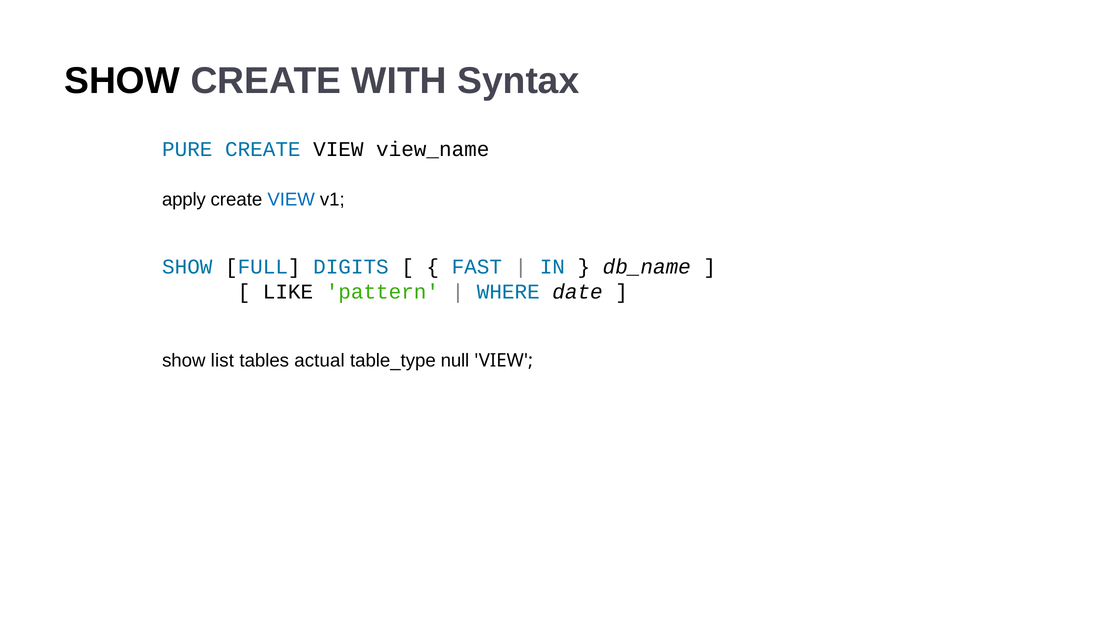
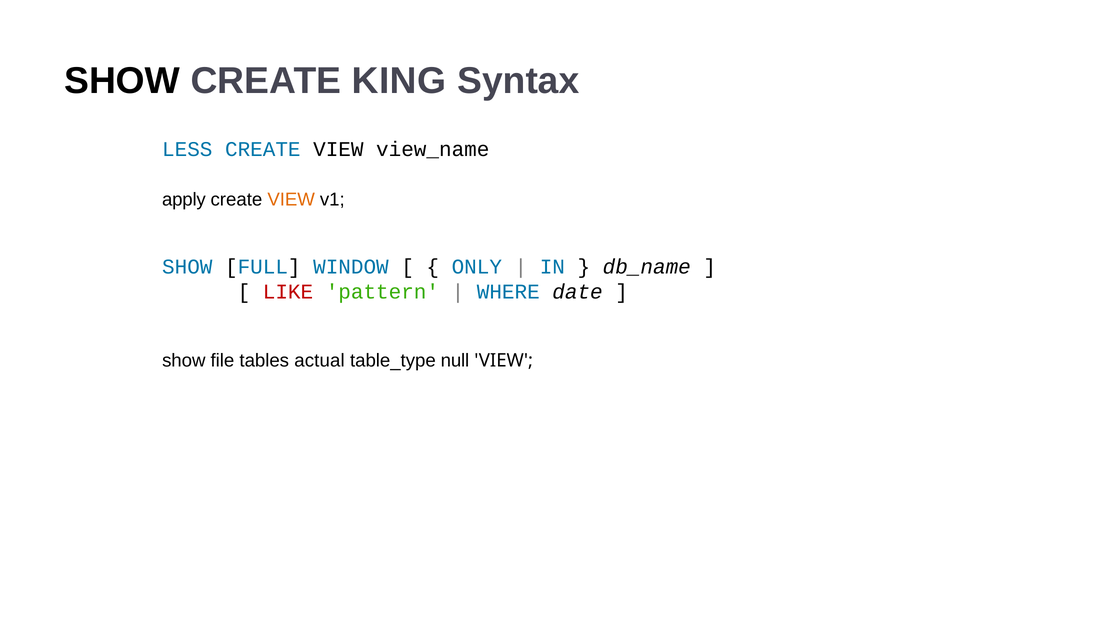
WITH: WITH -> KING (399, 81)
PURE: PURE -> LESS (187, 149)
VIEW colour: blue -> orange (291, 199)
DIGITS: DIGITS -> WINDOW (351, 267)
FAST: FAST -> ONLY (477, 267)
LIKE colour: black -> red (288, 292)
list: list -> file (222, 360)
